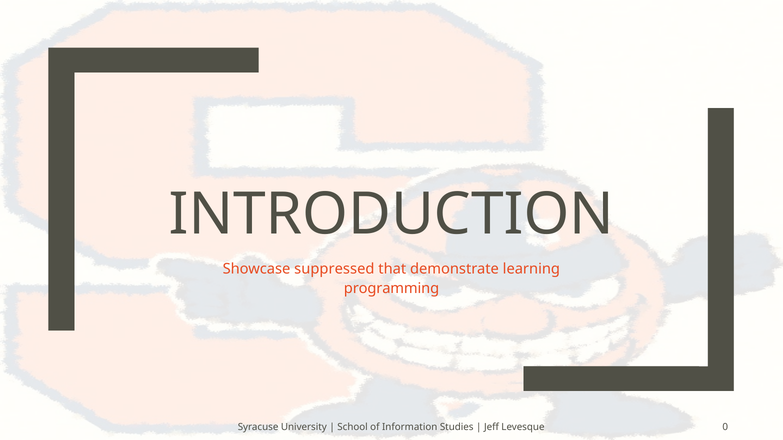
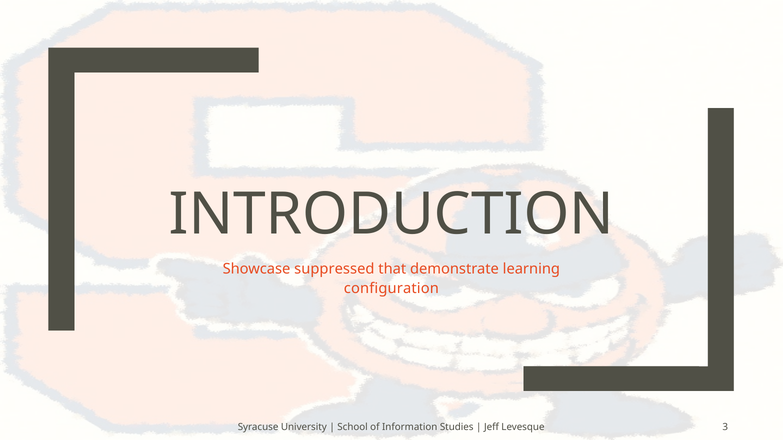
programming: programming -> configuration (391, 289)
0: 0 -> 3 (725, 427)
